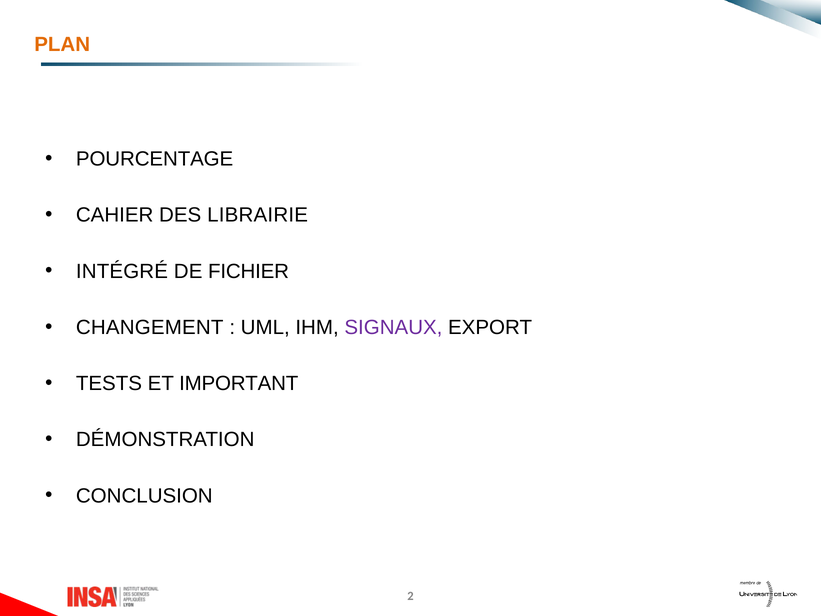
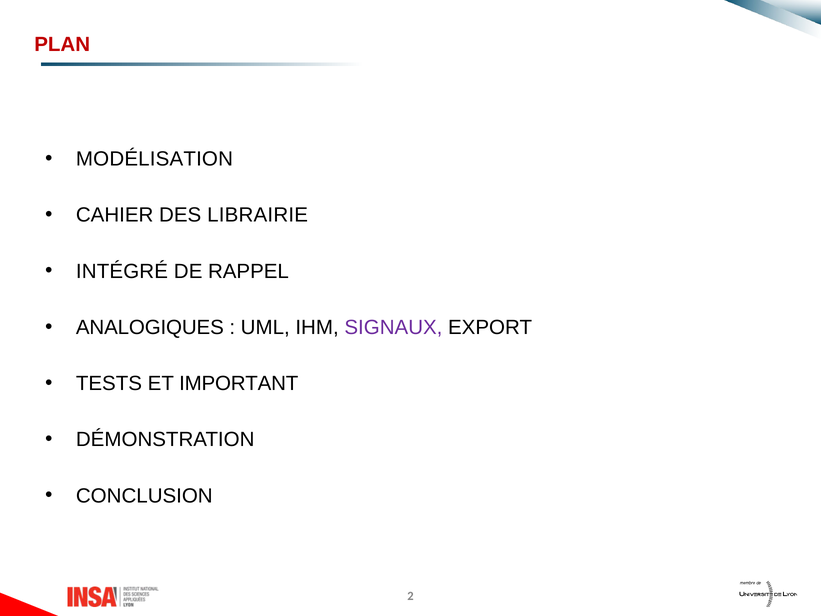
PLAN colour: orange -> red (62, 45)
POURCENTAGE: POURCENTAGE -> MODÉLISATION (154, 159)
FICHIER: FICHIER -> RAPPEL (248, 271)
CHANGEMENT: CHANGEMENT -> ANALOGIQUES (150, 327)
